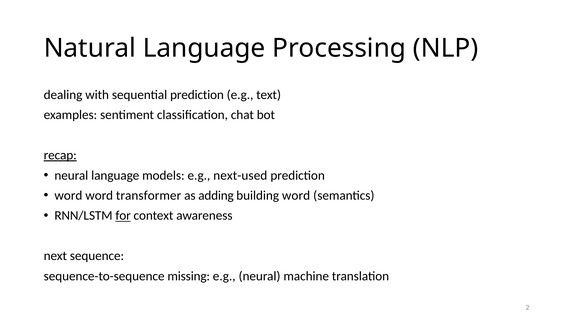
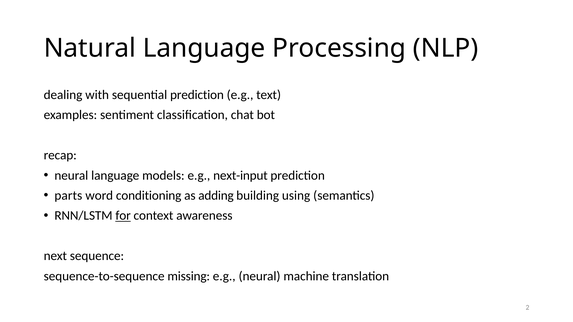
recap underline: present -> none (60, 155)
next-used: next-used -> next-input (240, 176)
word: word -> parts (68, 196)
transformer: transformer -> conditioning (149, 196)
building word: word -> using (296, 196)
